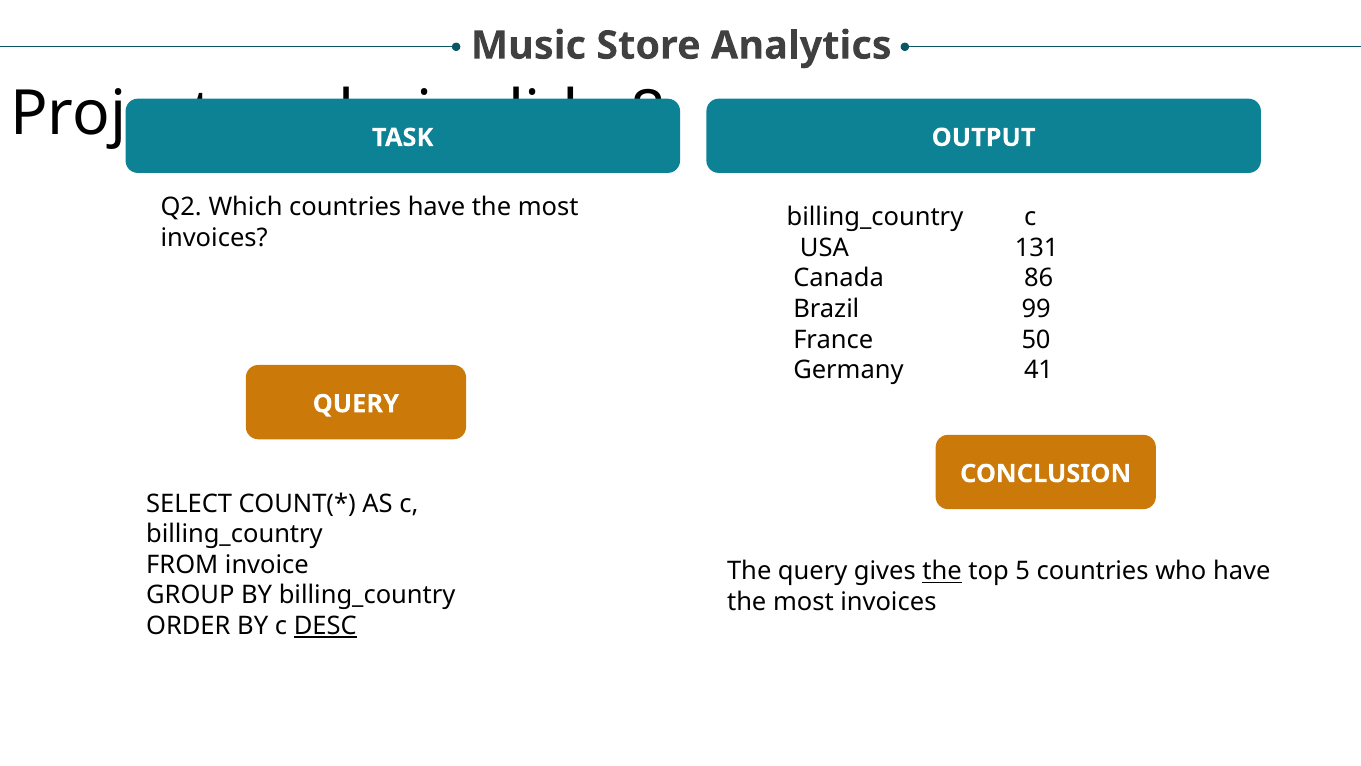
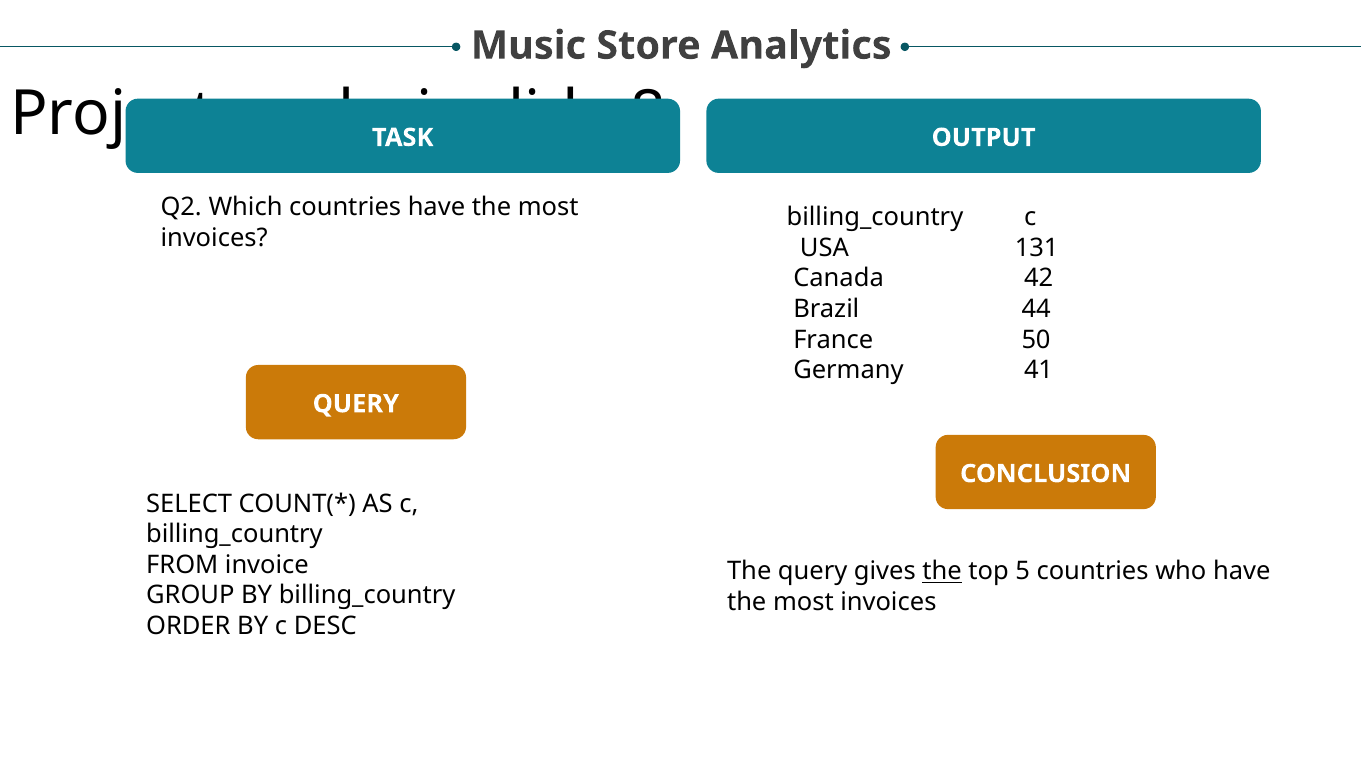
86: 86 -> 42 (1039, 278)
99: 99 -> 44 (1036, 309)
DESC underline: present -> none (325, 626)
